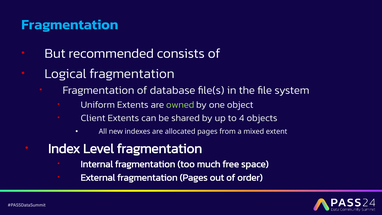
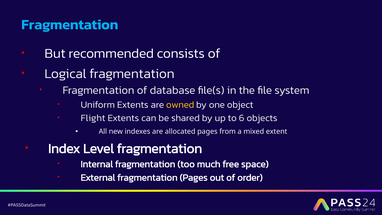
owned colour: light green -> yellow (180, 105)
Client: Client -> Flight (93, 118)
4: 4 -> 6 (242, 118)
